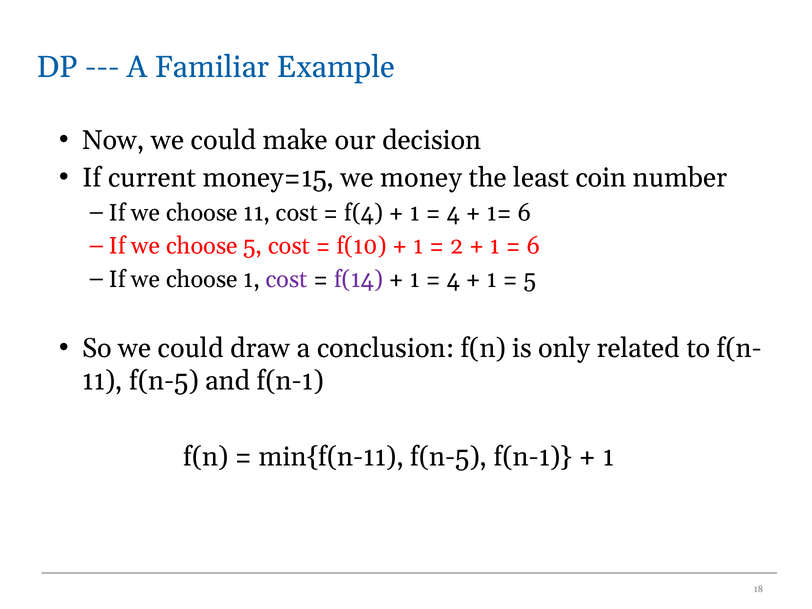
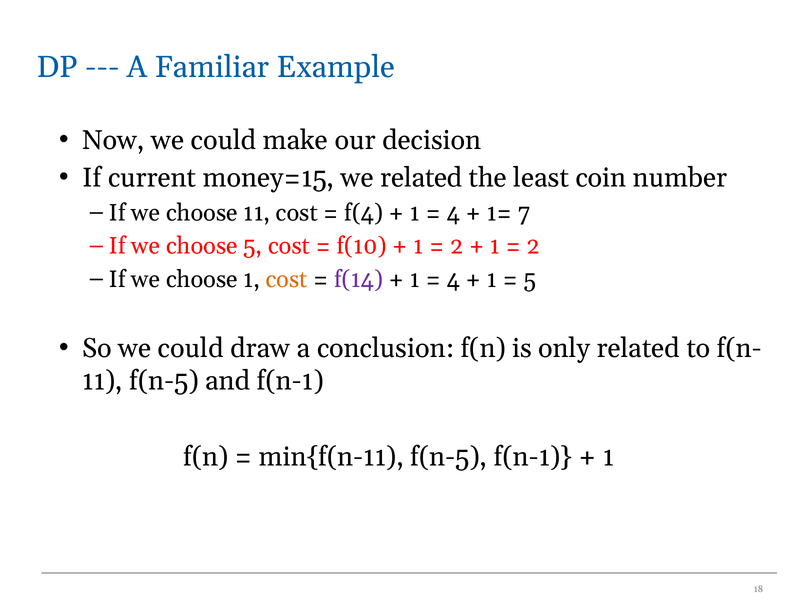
we money: money -> related (421, 178)
1= 6: 6 -> 7 (524, 213)
6: 6 -> 2 (533, 246)
cost colour: purple -> orange (287, 279)
